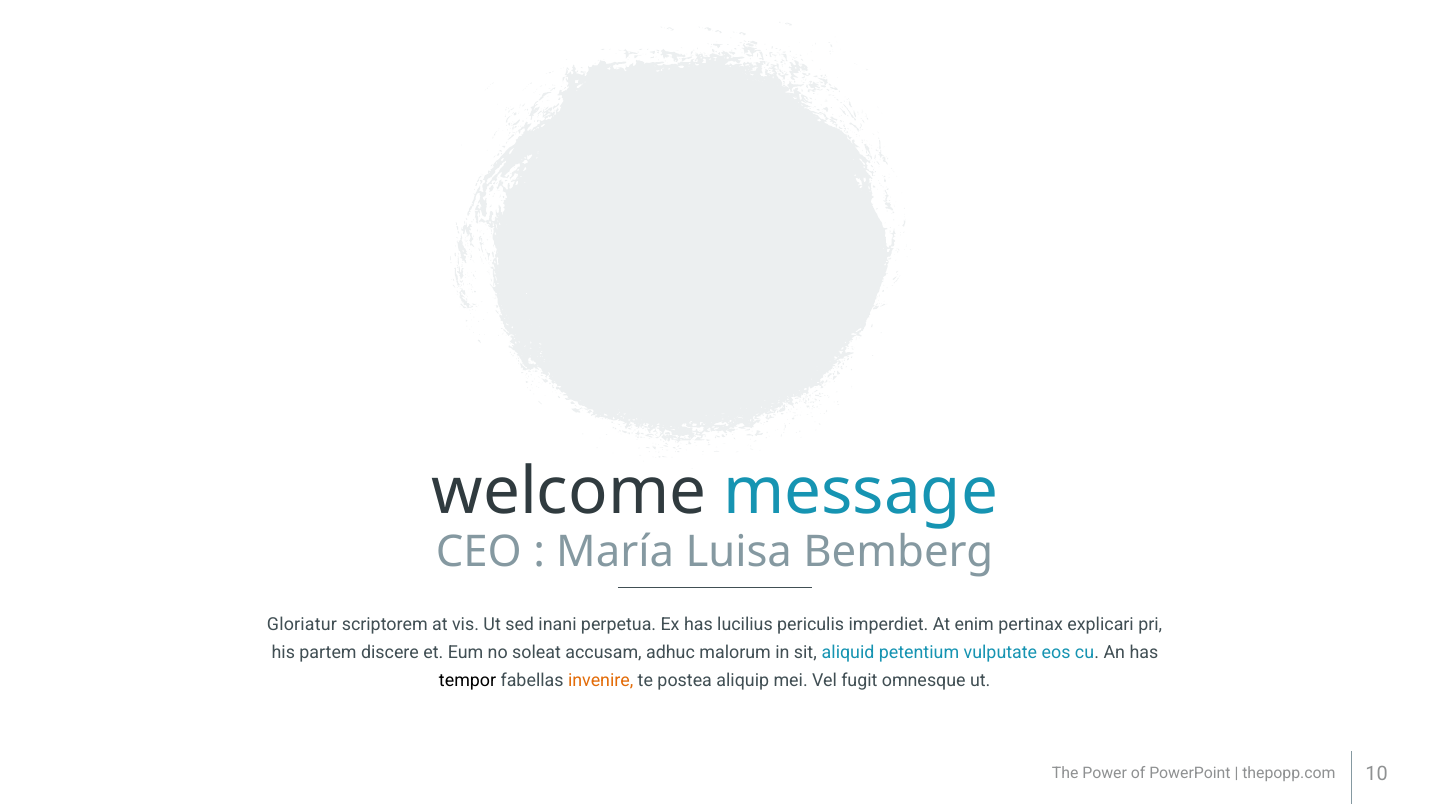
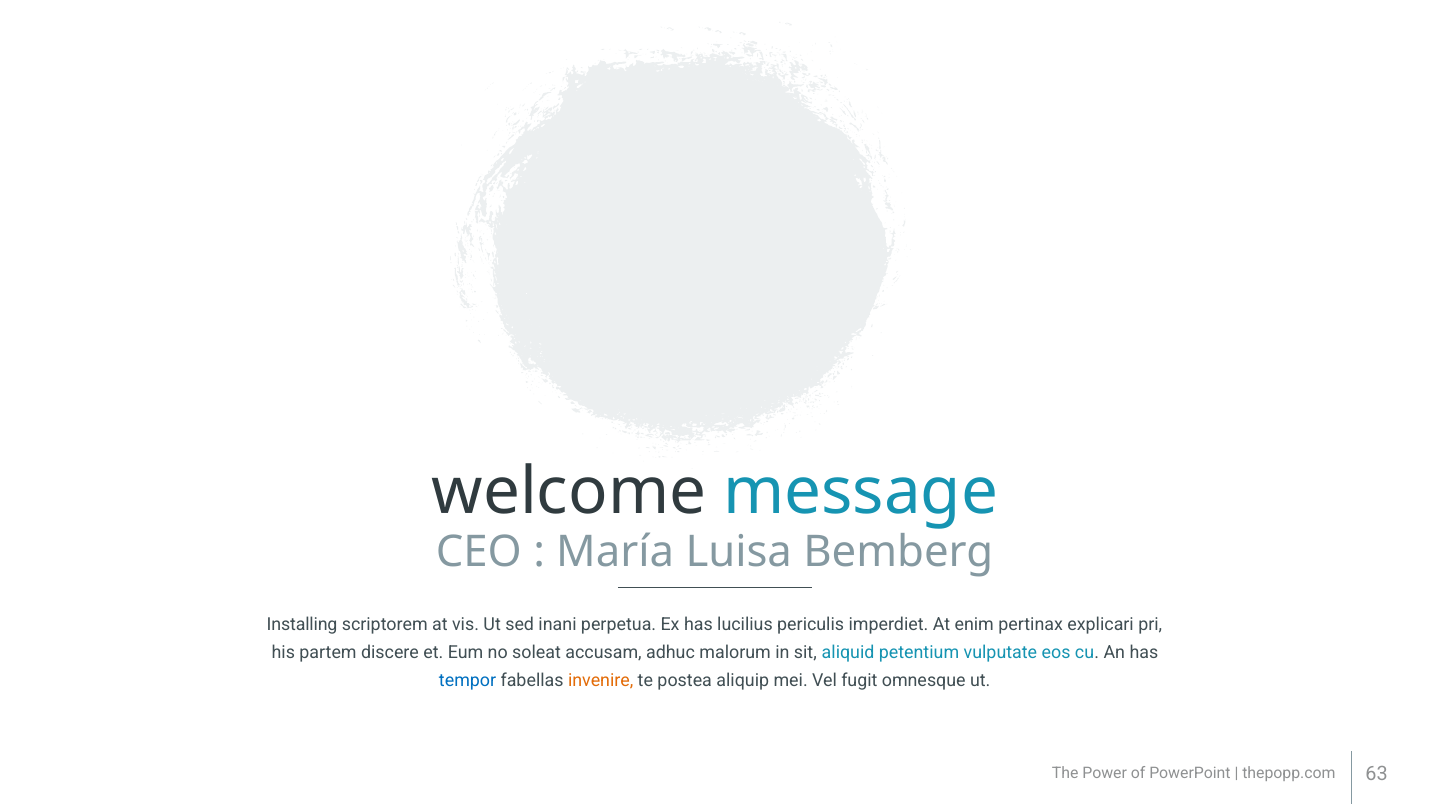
Gloriatur: Gloriatur -> Installing (302, 625)
tempor colour: black -> blue (468, 681)
10: 10 -> 63 (1377, 774)
